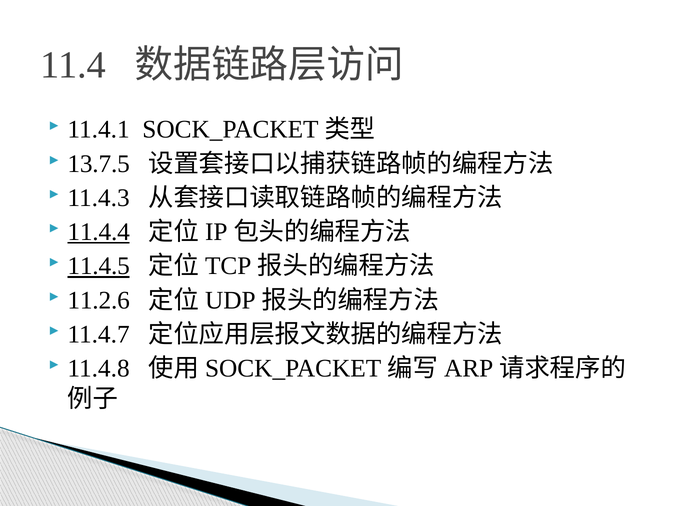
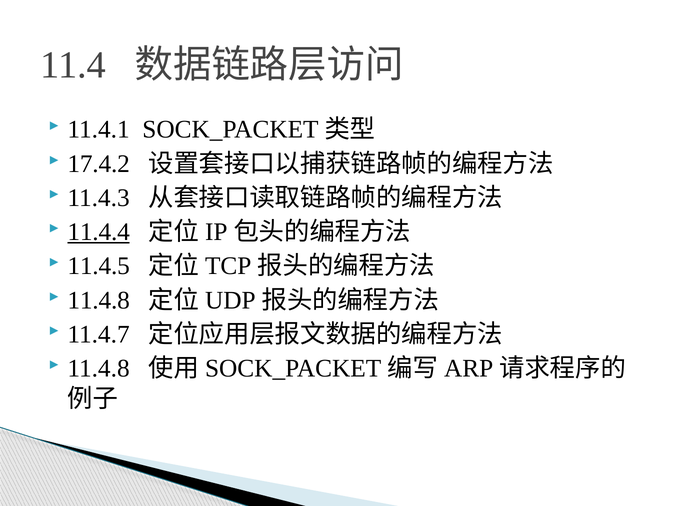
13.7.5: 13.7.5 -> 17.4.2 (99, 164)
11.4.5 underline: present -> none (99, 266)
11.2.6: 11.2.6 -> 11.4.8 (99, 300)
